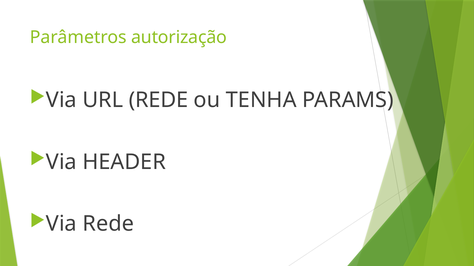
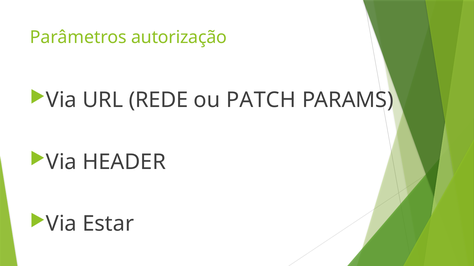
TENHA: TENHA -> PATCH (261, 100)
Via Rede: Rede -> Estar (108, 224)
